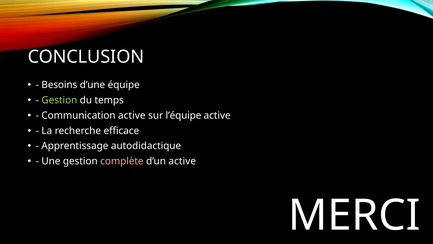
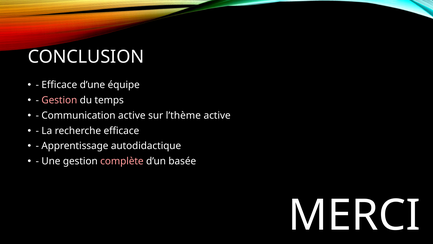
Besoins: Besoins -> Efficace (59, 85)
Gestion colour: light green -> pink (59, 100)
l’équipe: l’équipe -> l’thème (183, 115)
d’un active: active -> basée (182, 161)
